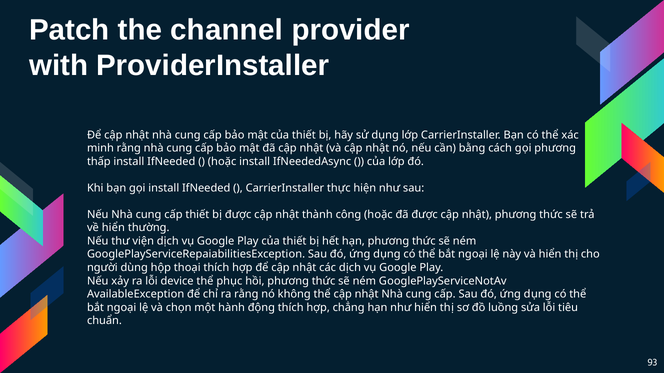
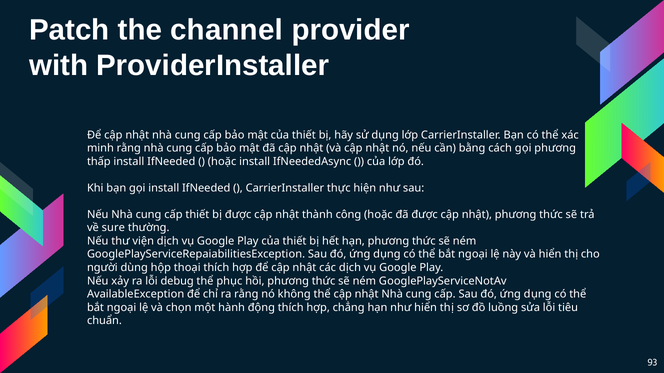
về hiển: hiển -> sure (113, 228)
device: device -> debug (177, 281)
